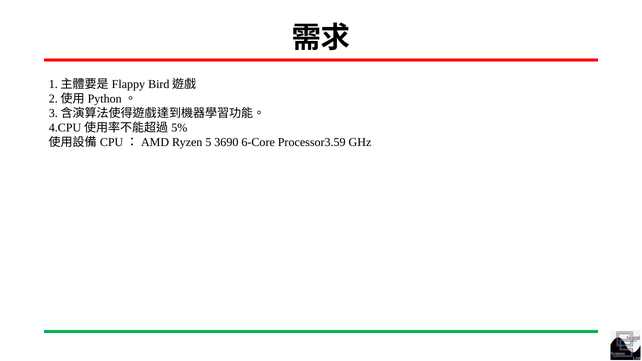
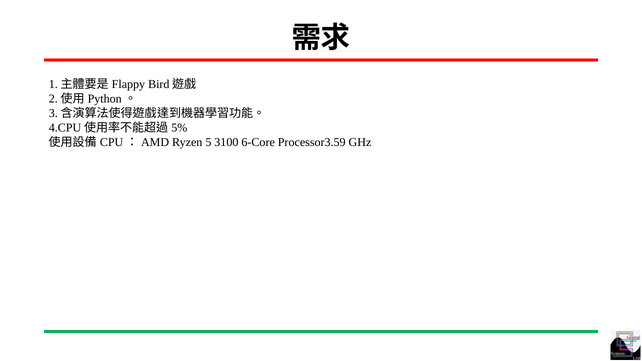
3690: 3690 -> 3100 (226, 142)
